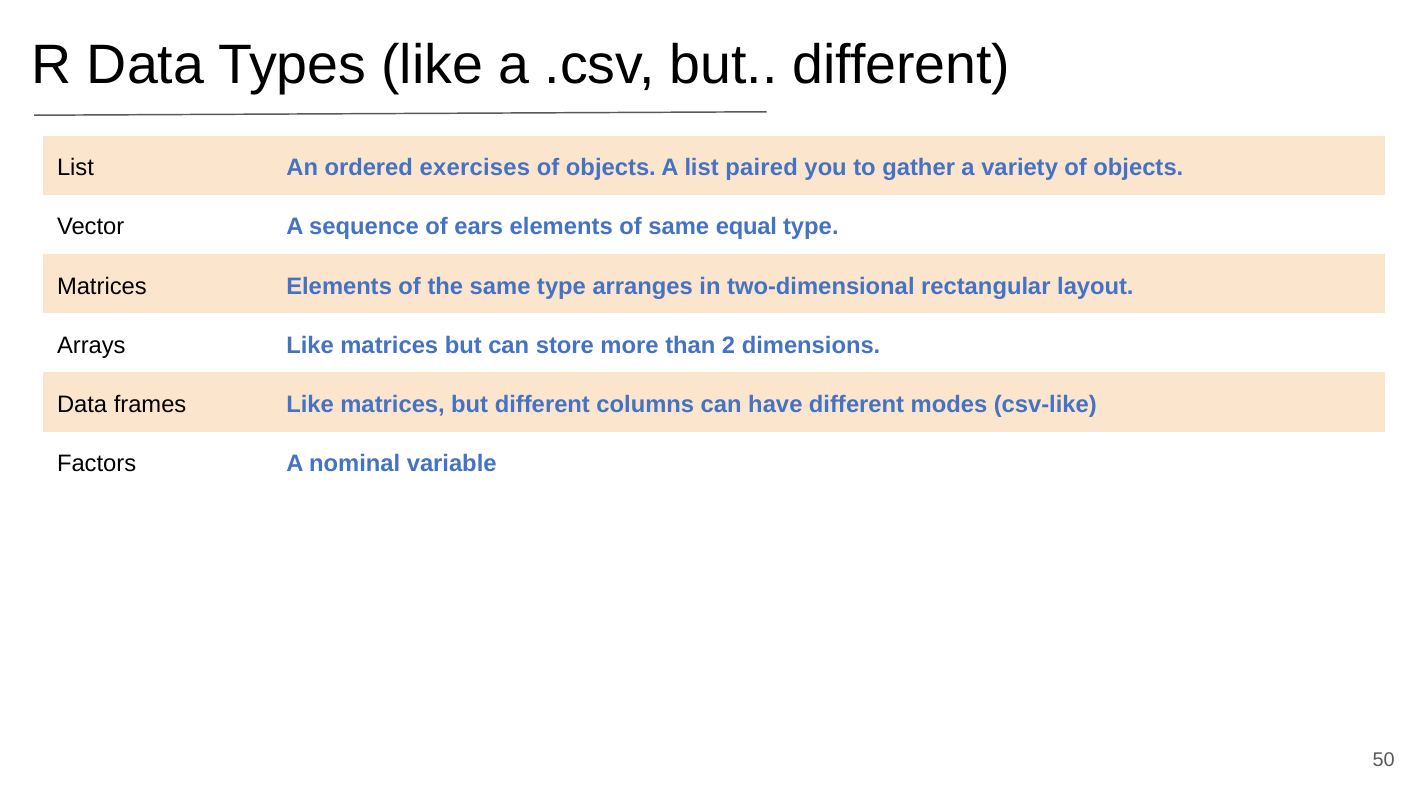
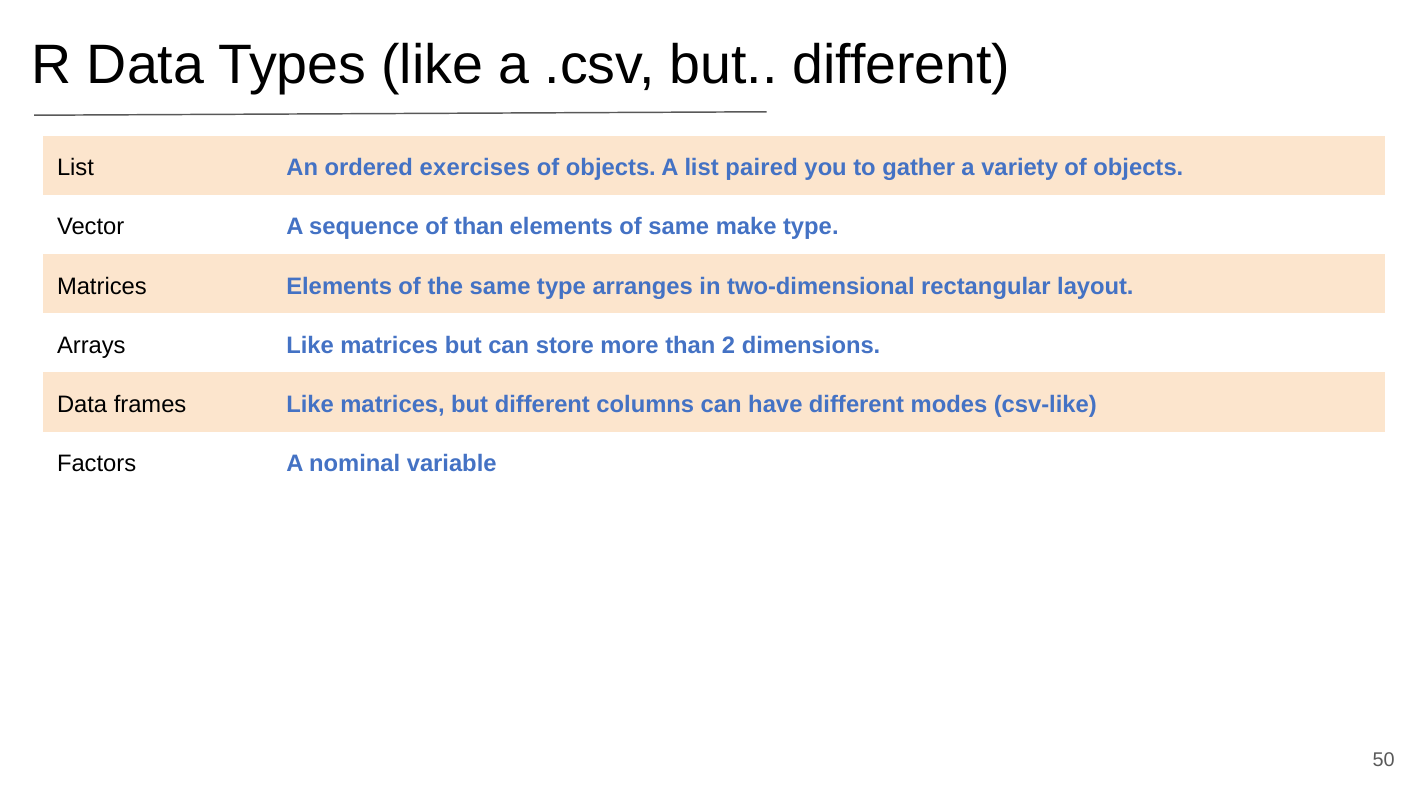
of ears: ears -> than (479, 227)
equal: equal -> make (746, 227)
